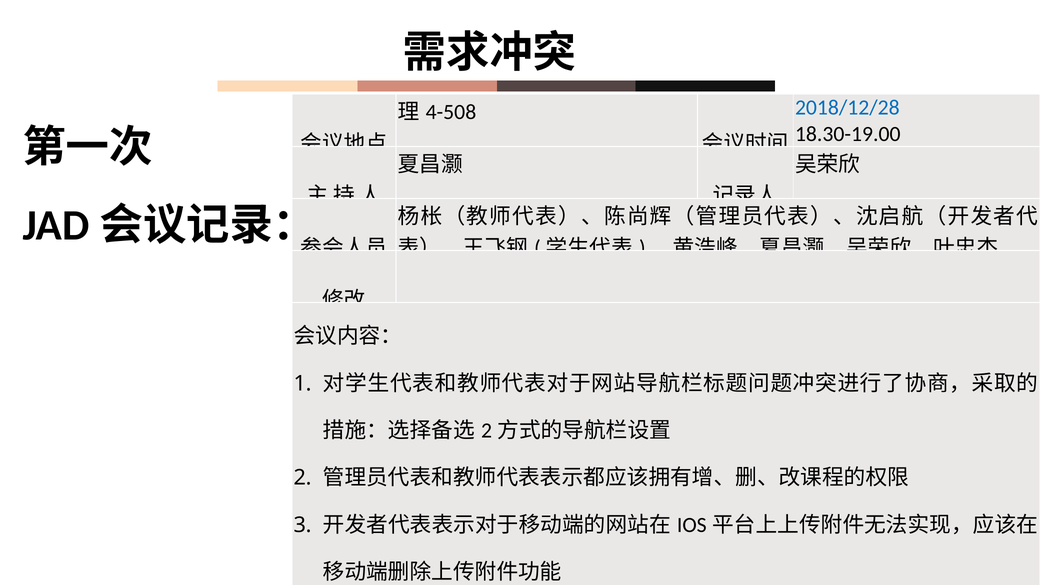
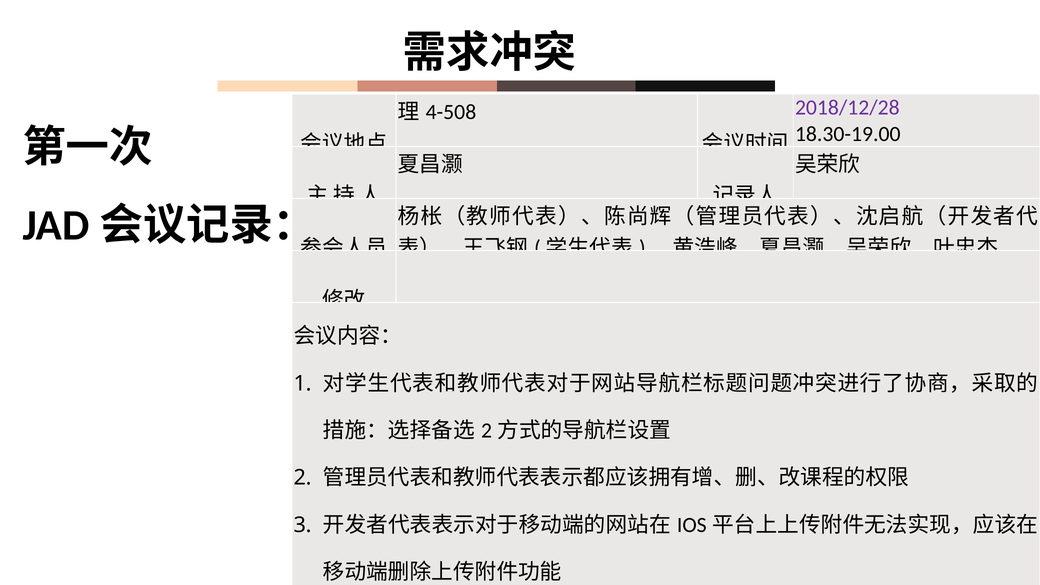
2018/12/28 colour: blue -> purple (847, 108)
